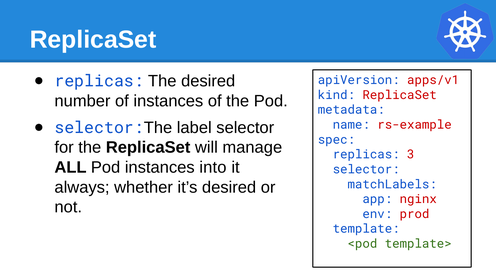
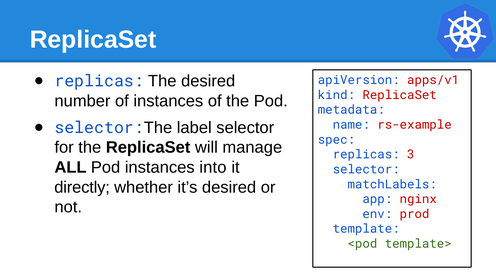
always: always -> directly (82, 187)
